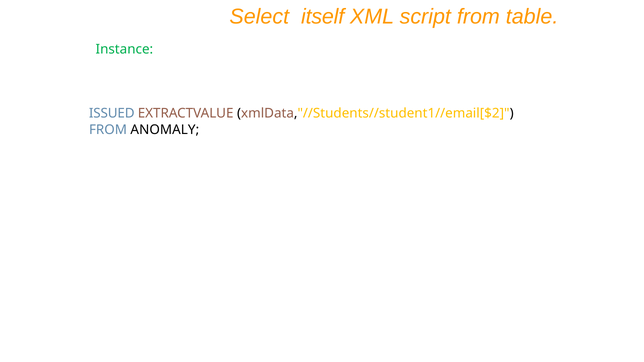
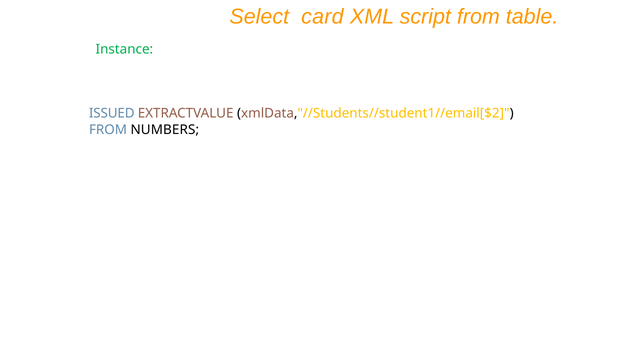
itself: itself -> card (322, 17)
ANOMALY: ANOMALY -> NUMBERS (165, 130)
